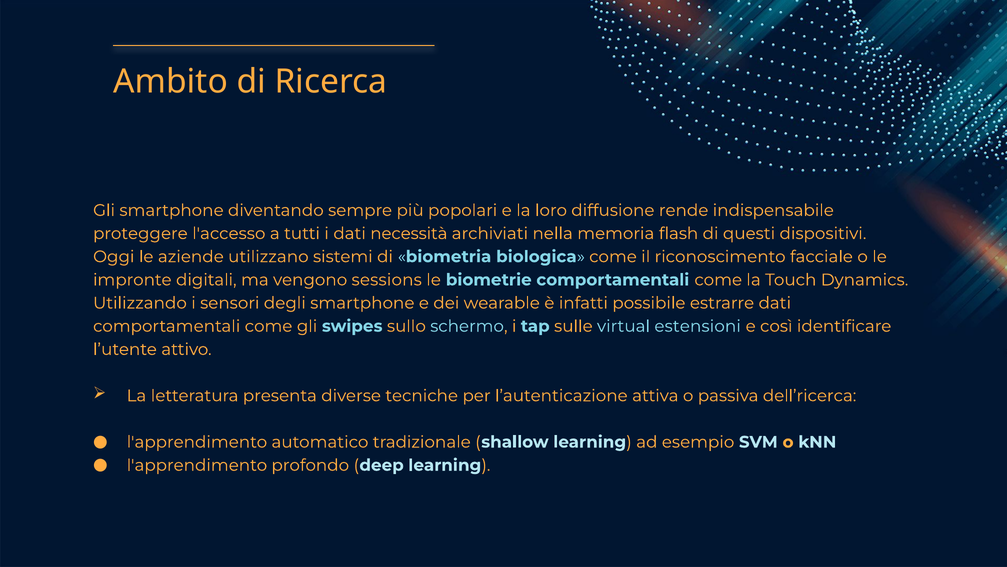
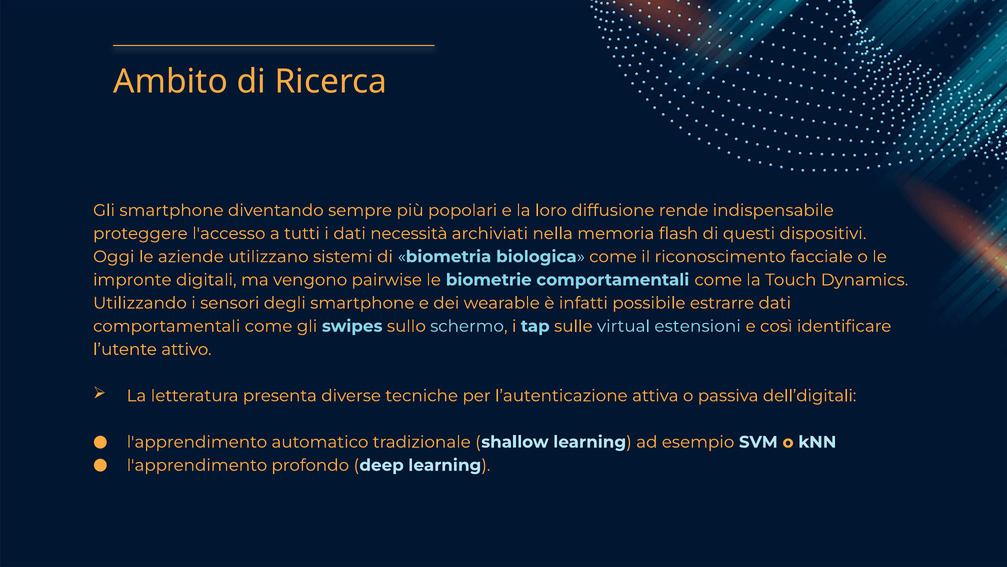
sessions: sessions -> pairwise (387, 280)
dell’ricerca: dell’ricerca -> dell’digitali (810, 395)
